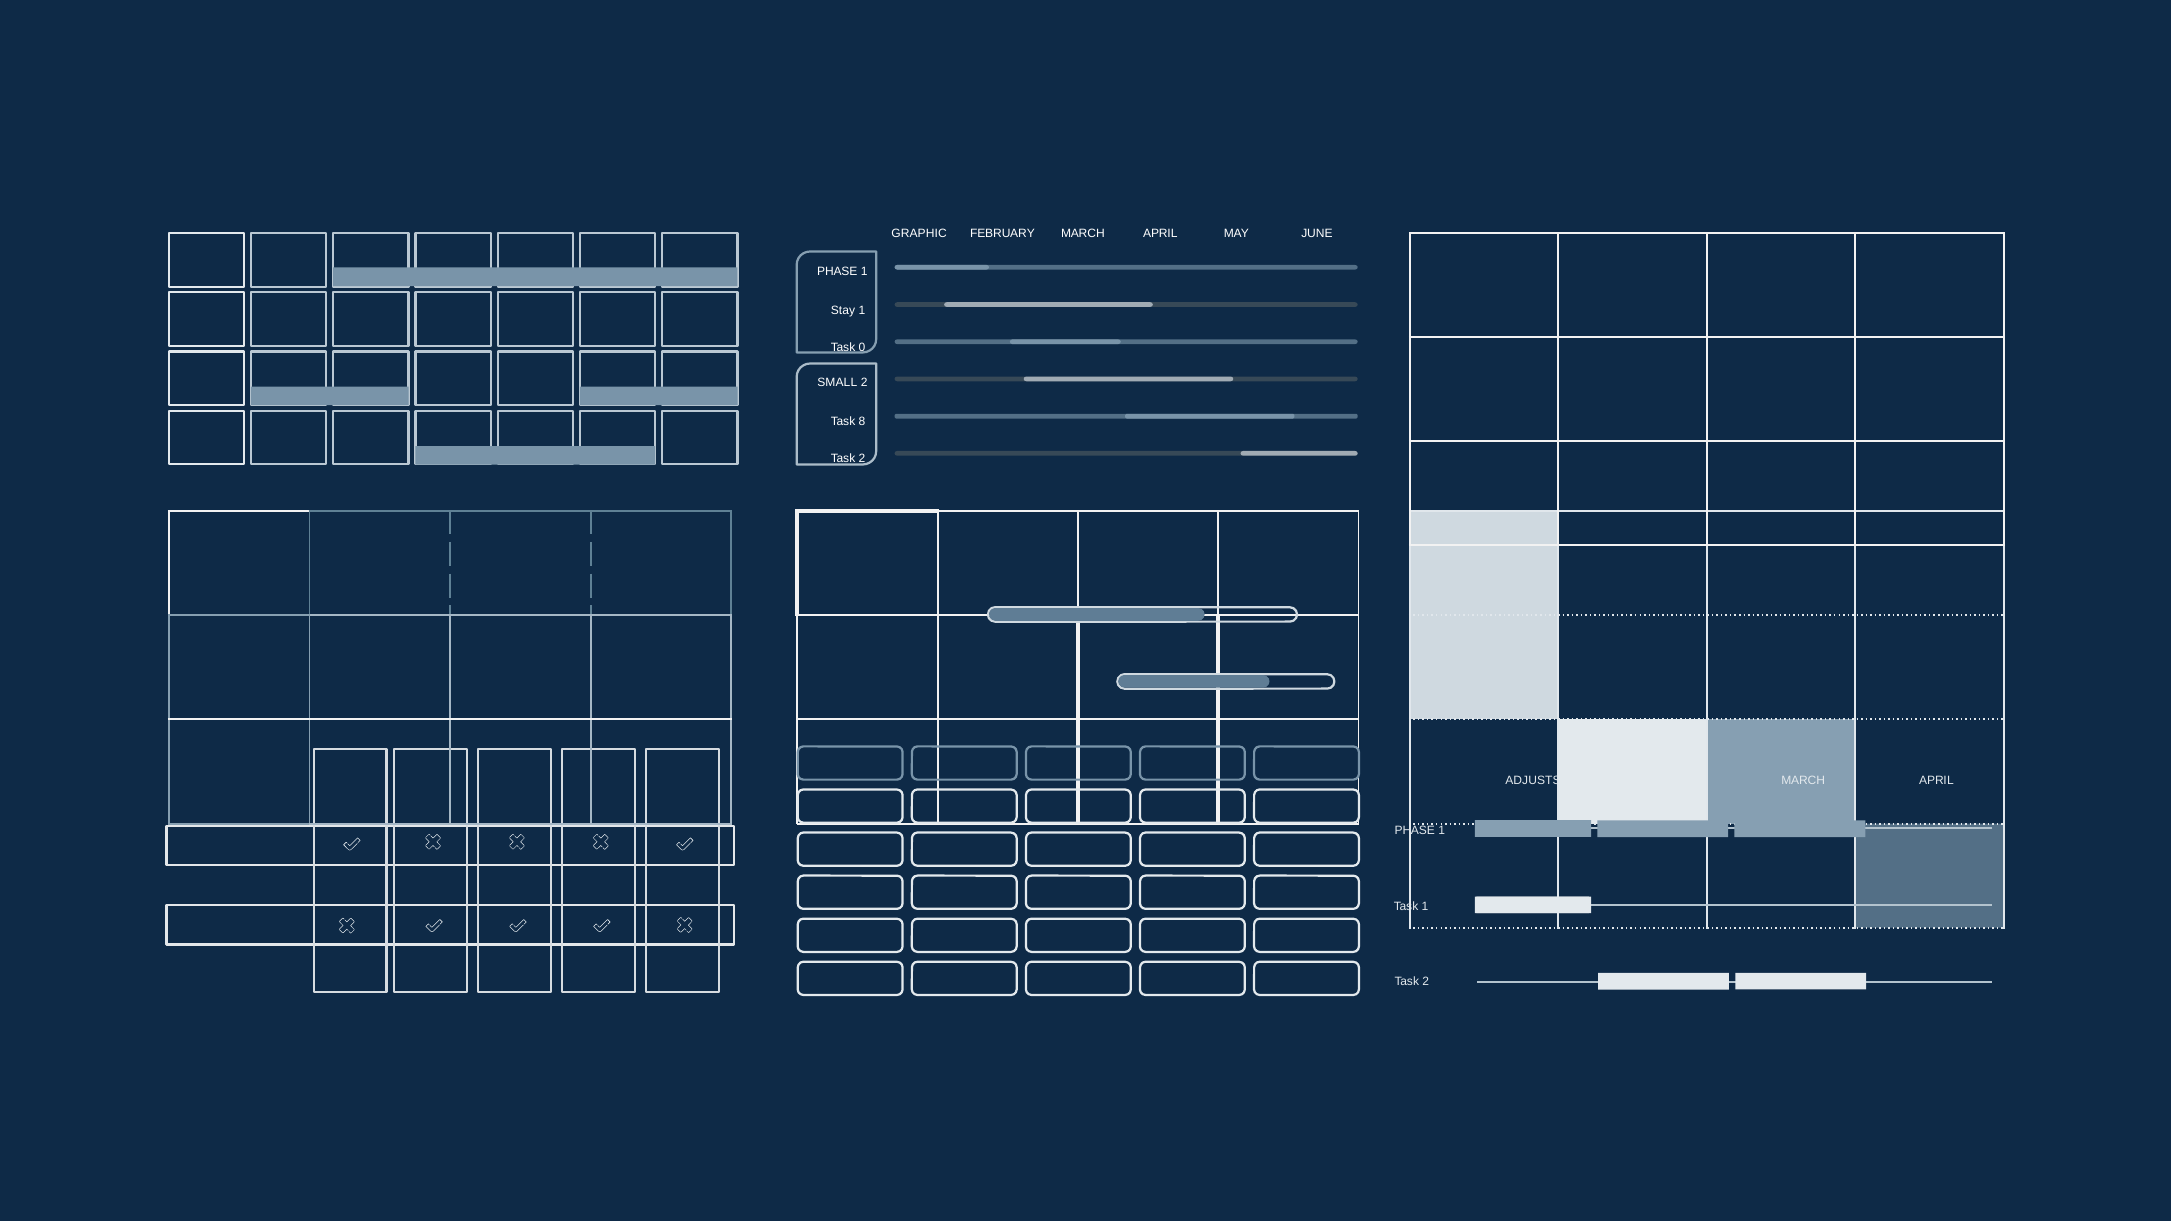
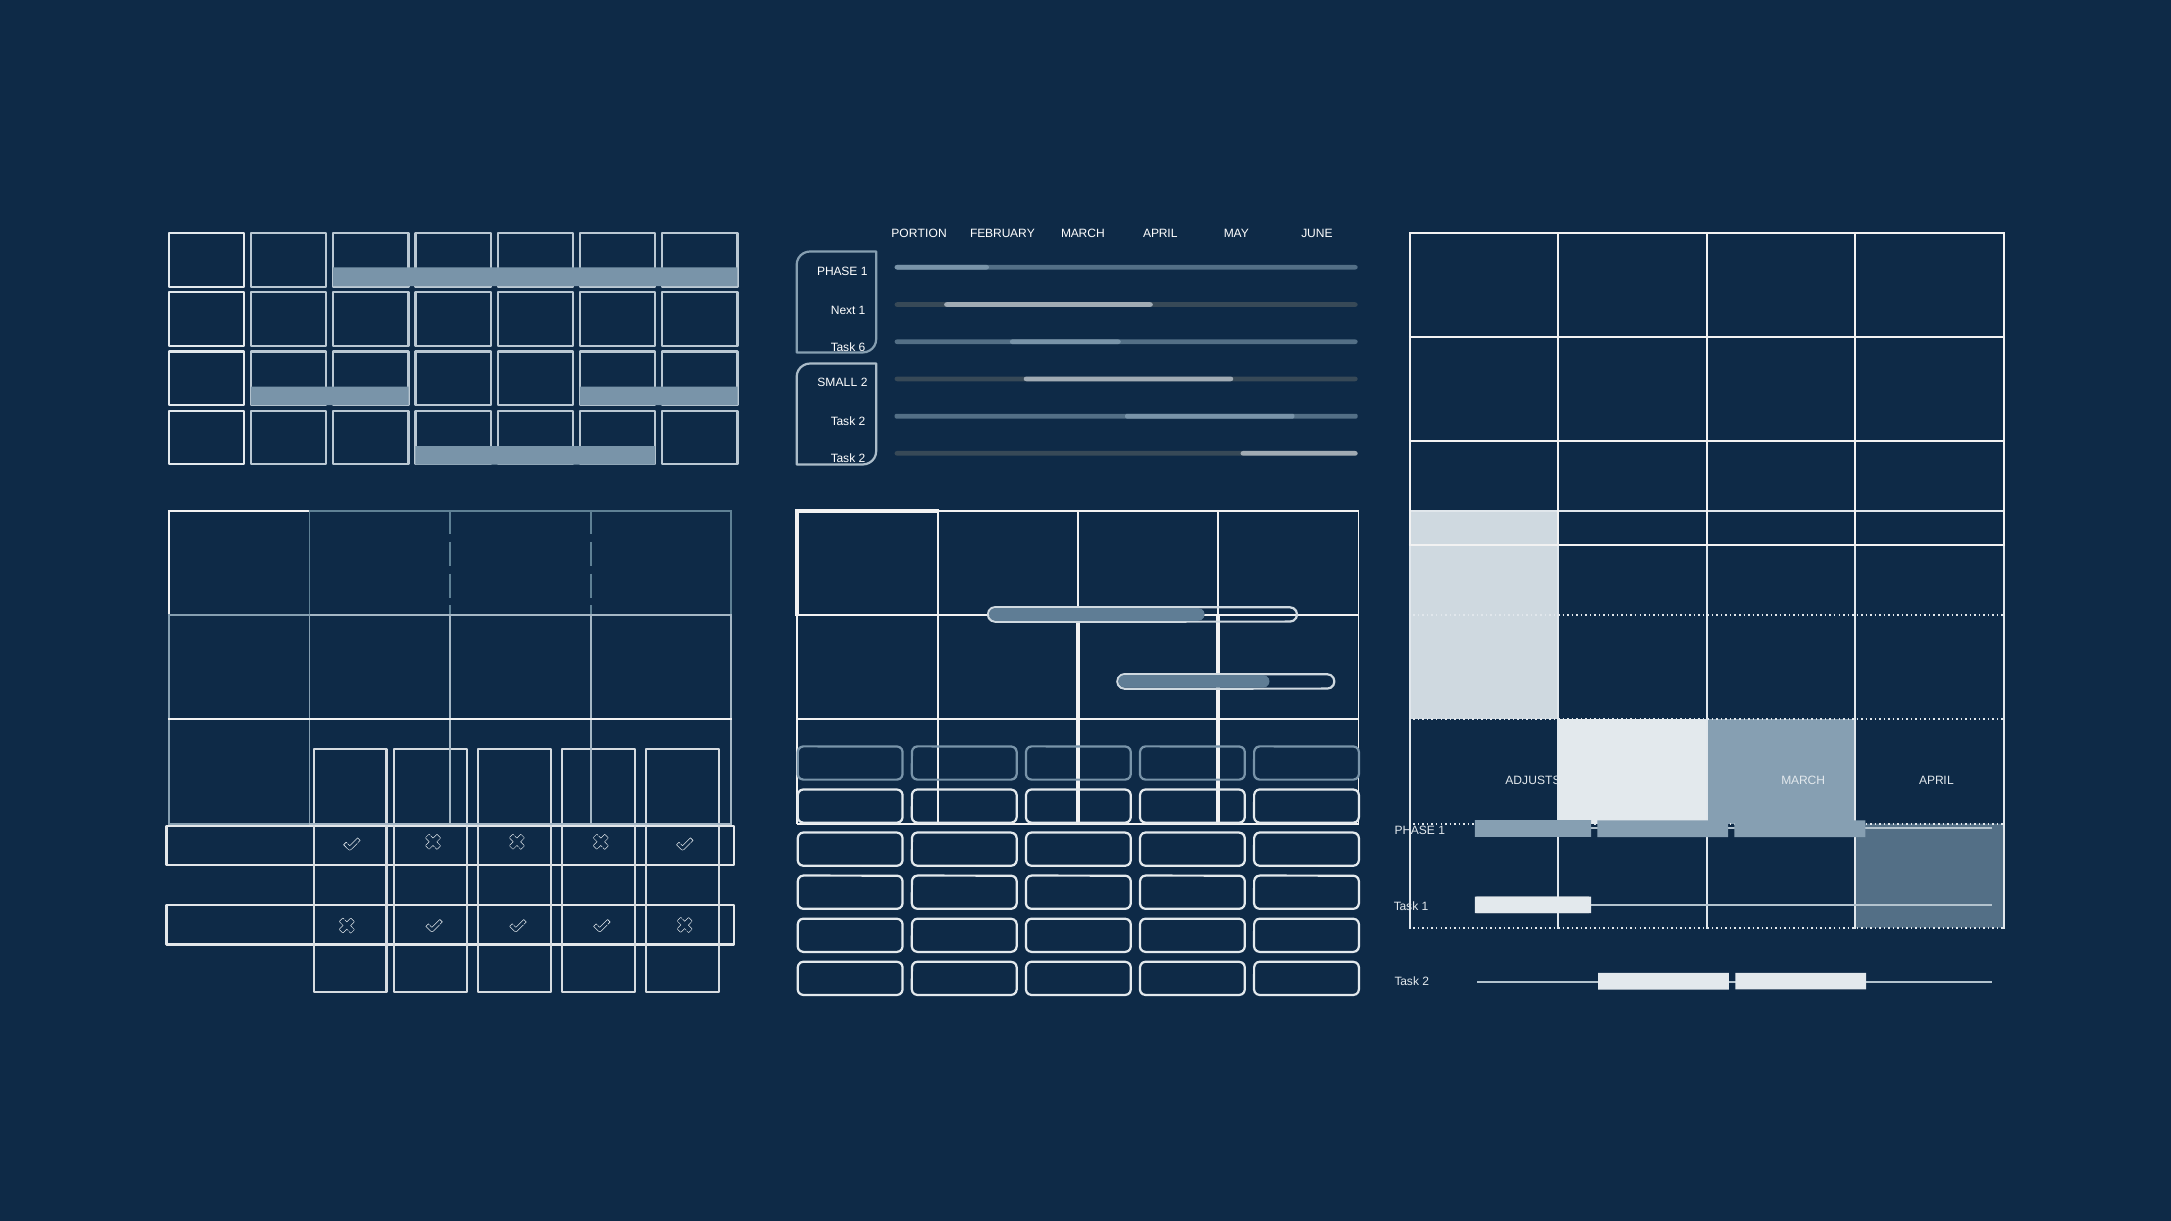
GRAPHIC: GRAPHIC -> PORTION (919, 234)
Stay: Stay -> Next (843, 310)
0: 0 -> 6 (862, 347)
8: 8 -> 2 (862, 422)
